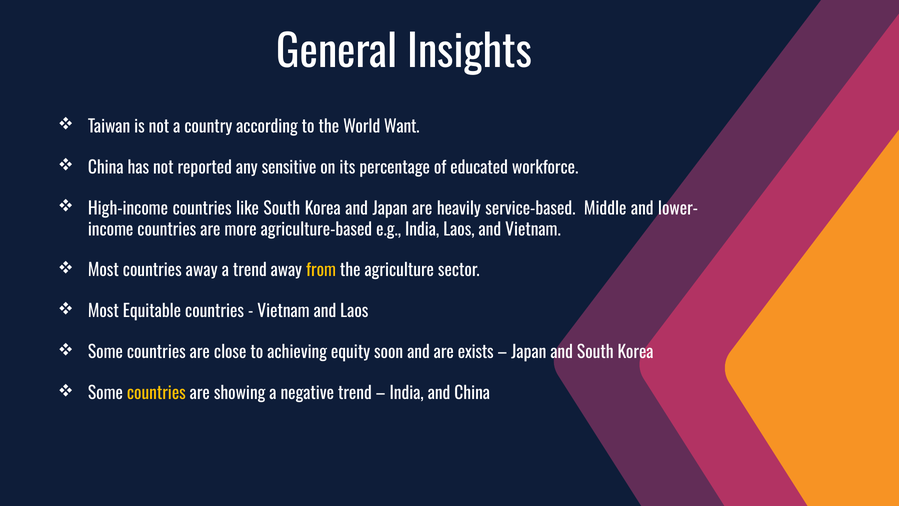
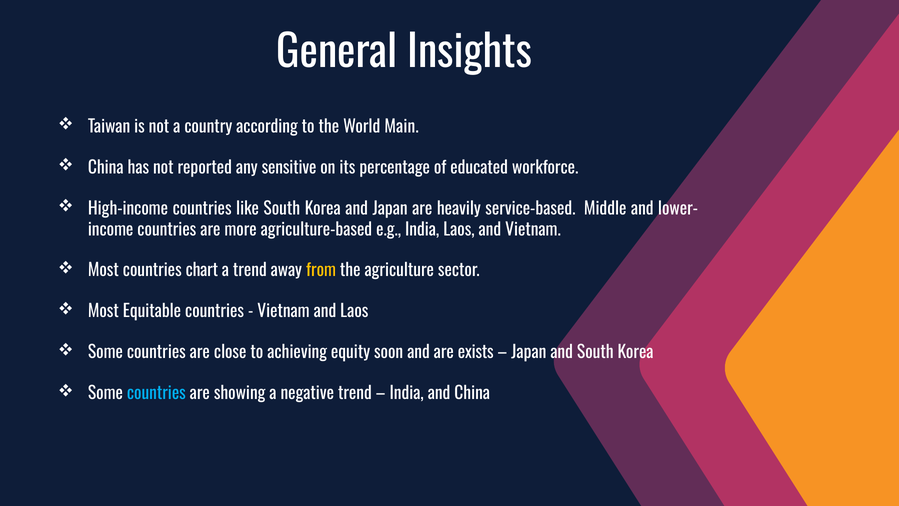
Want: Want -> Main (402, 127)
countries away: away -> chart (202, 271)
countries colour: yellow -> light blue (156, 393)
